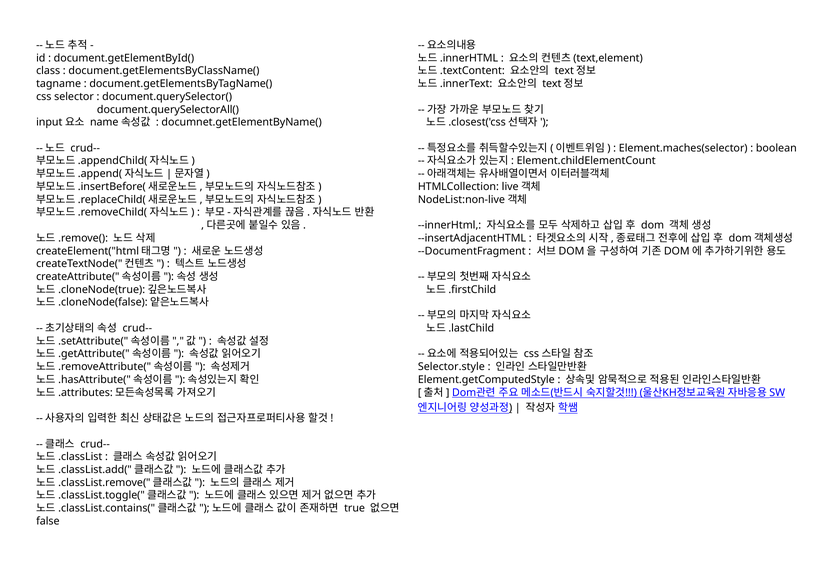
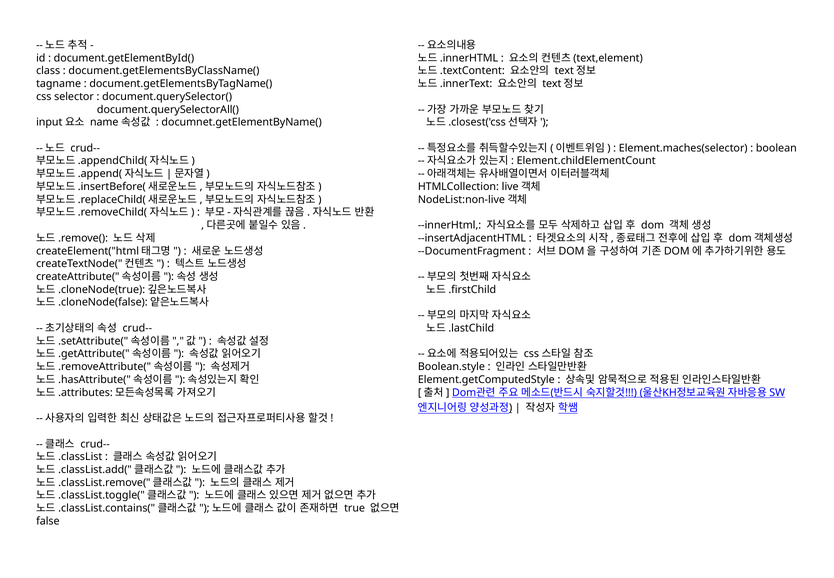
Selector.style: Selector.style -> Boolean.style (451, 366)
